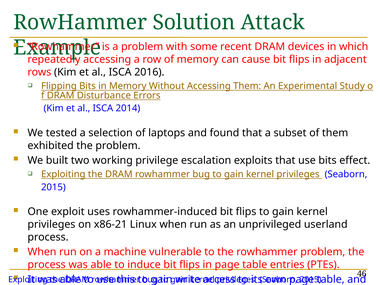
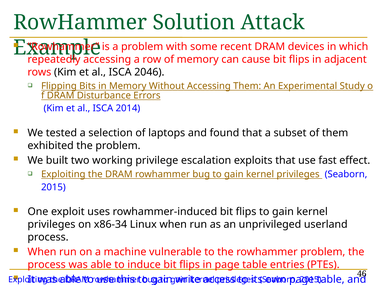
2016: 2016 -> 2046 (149, 72)
use bits: bits -> fast (328, 160)
x86-21: x86-21 -> x86-34 (110, 224)
